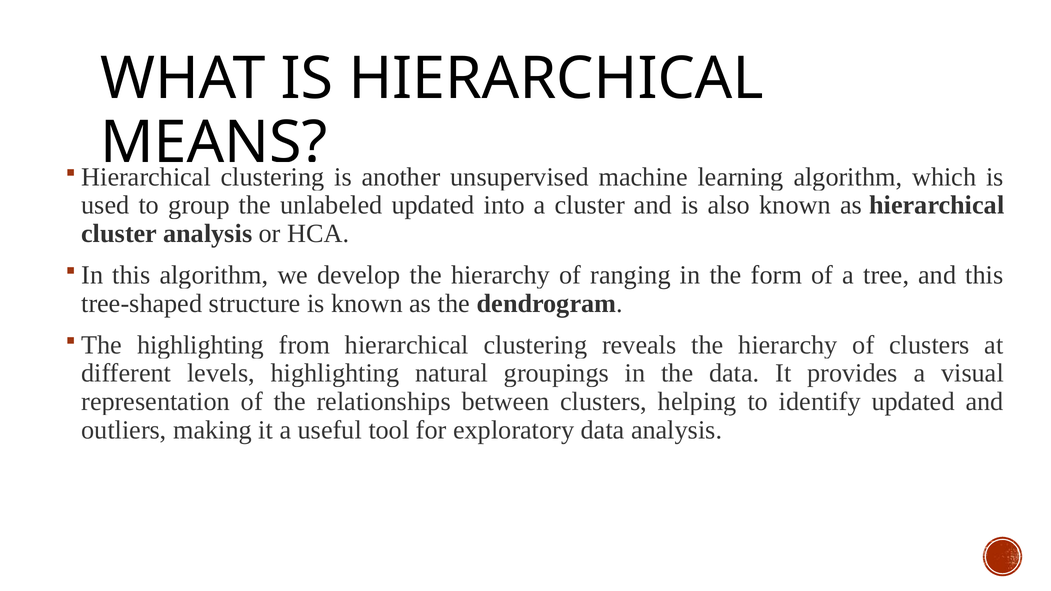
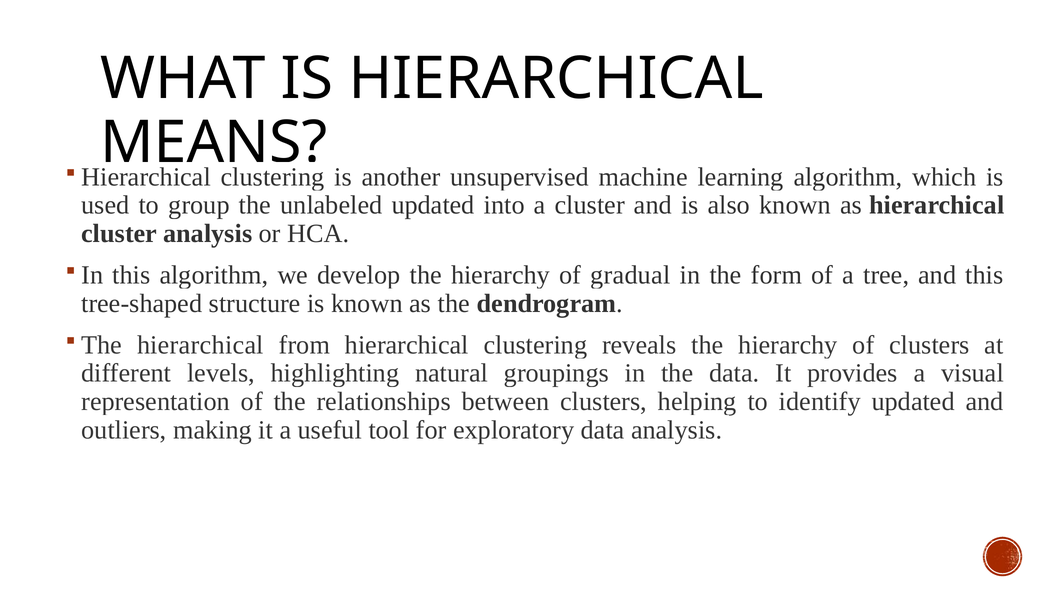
ranging: ranging -> gradual (630, 275)
highlighting: highlighting -> hierarchical (200, 345)
